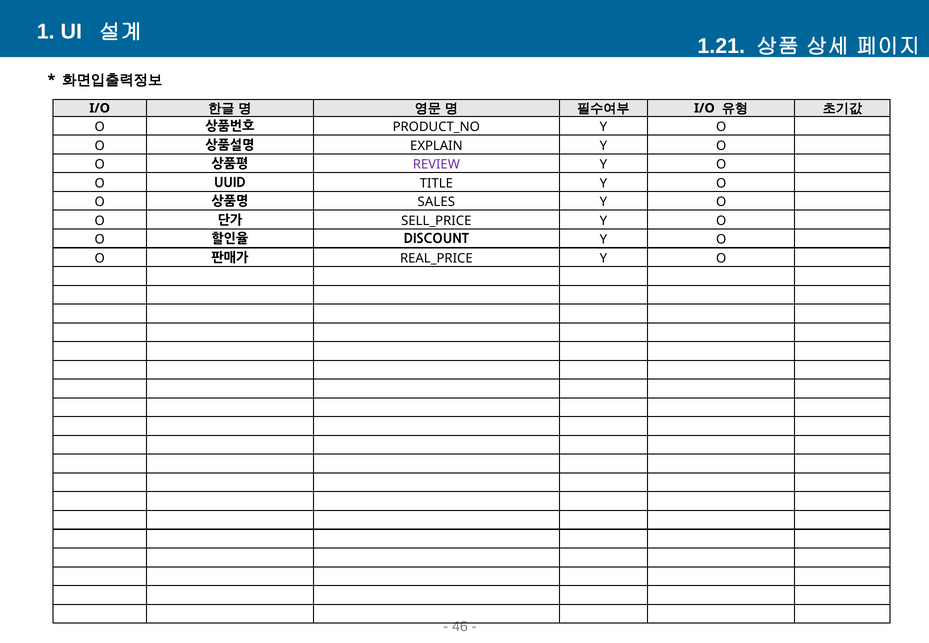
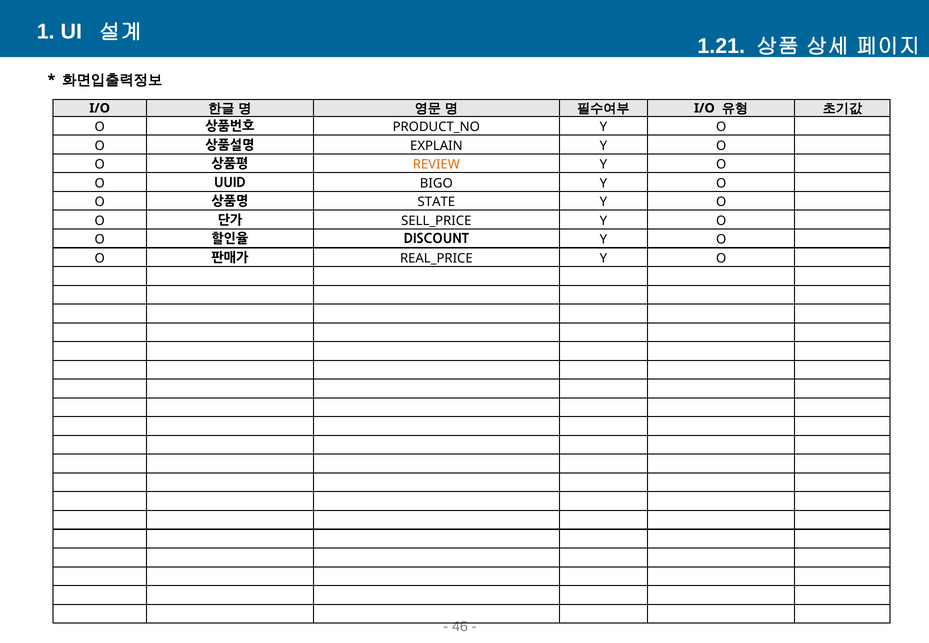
REVIEW colour: purple -> orange (436, 165)
TITLE: TITLE -> BIGO (436, 183)
SALES: SALES -> STATE (436, 202)
